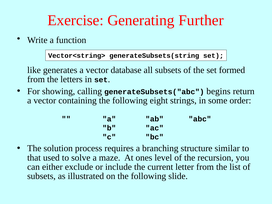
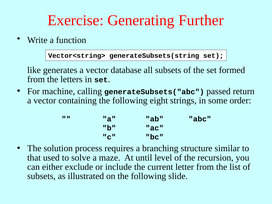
showing: showing -> machine (59, 91)
begins: begins -> passed (219, 91)
ones: ones -> until (144, 158)
